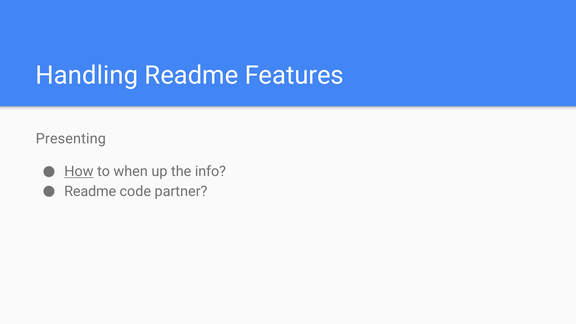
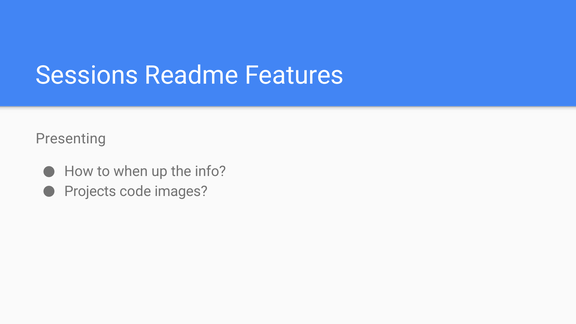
Handling: Handling -> Sessions (87, 76)
How underline: present -> none (79, 172)
Readme: Readme -> Projects (90, 191)
partner: partner -> images (181, 191)
